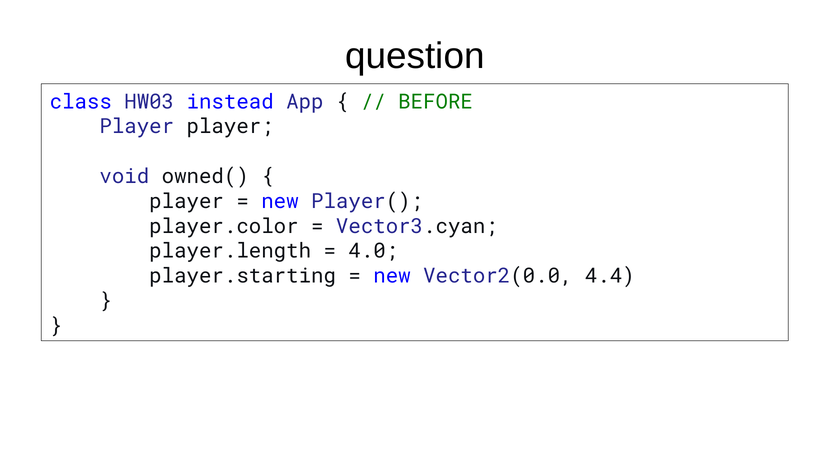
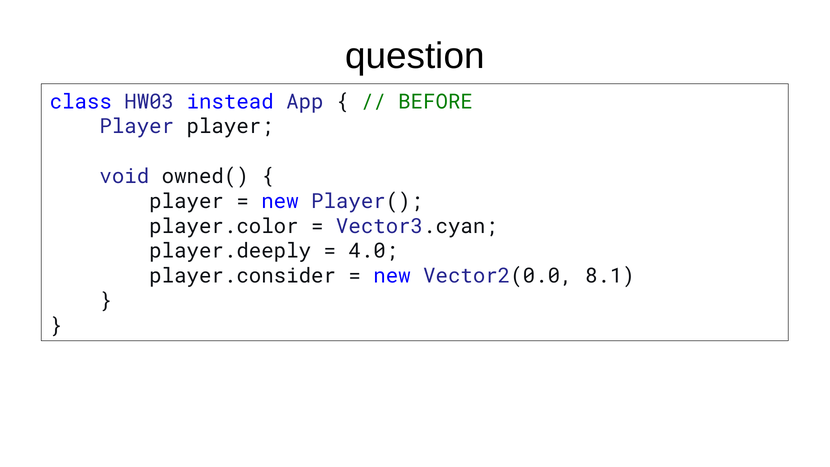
player.length: player.length -> player.deeply (230, 251)
player.starting: player.starting -> player.consider (243, 276)
4.4: 4.4 -> 8.1 (610, 276)
